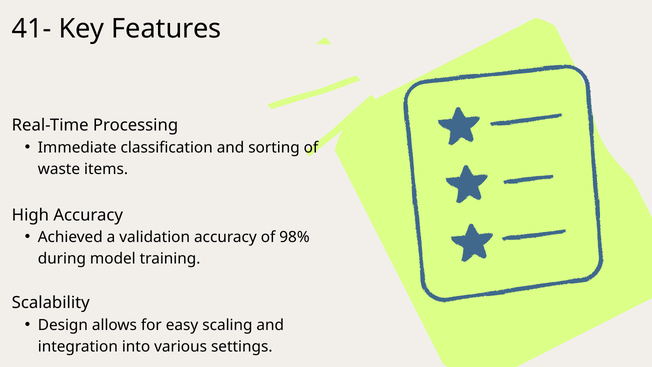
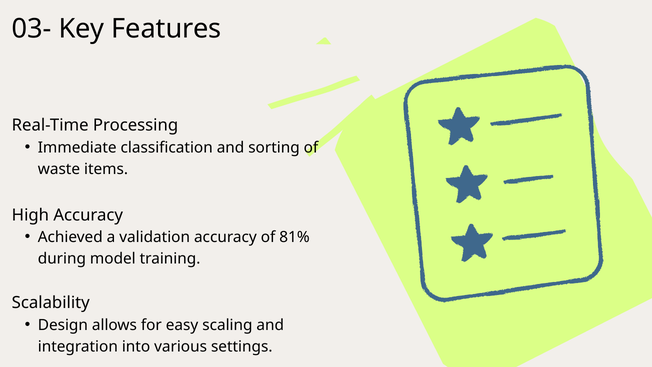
41-: 41- -> 03- (32, 29)
98%: 98% -> 81% (294, 237)
